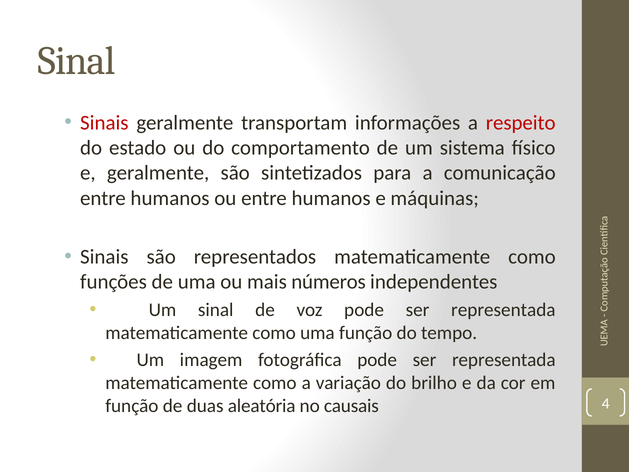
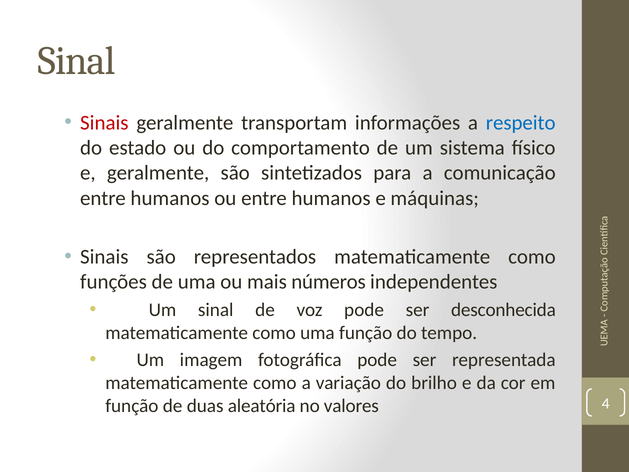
respeito colour: red -> blue (521, 123)
voz pode ser representada: representada -> desconhecida (503, 310)
causais: causais -> valores (351, 406)
